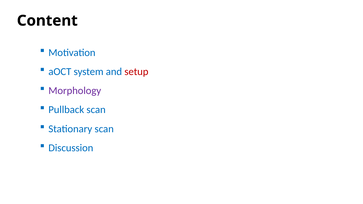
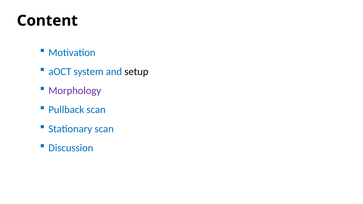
setup colour: red -> black (136, 72)
